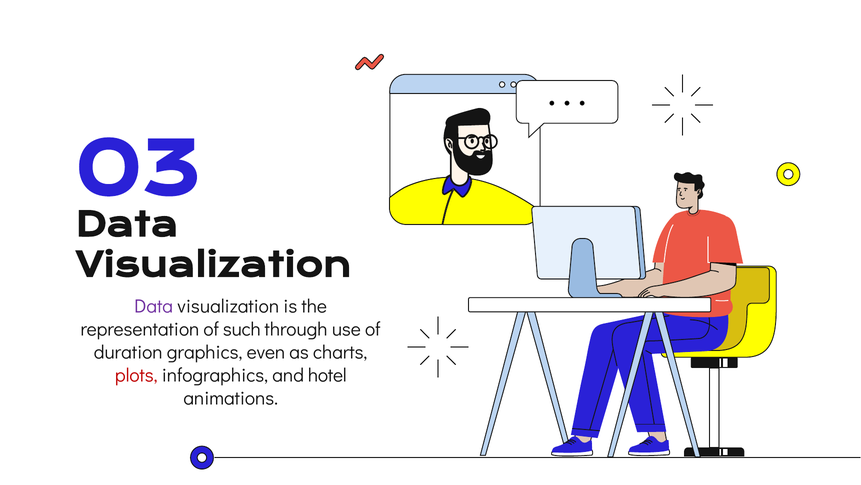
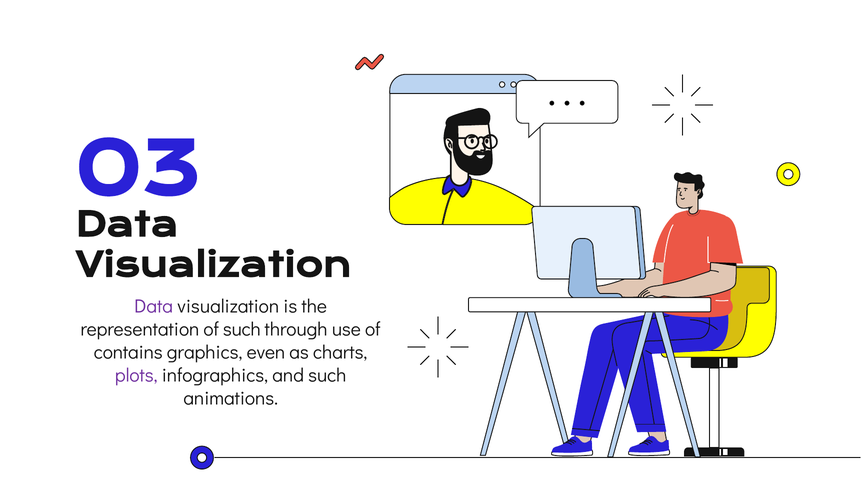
duration: duration -> contains (128, 352)
plots colour: red -> purple (136, 375)
and hotel: hotel -> such (327, 375)
